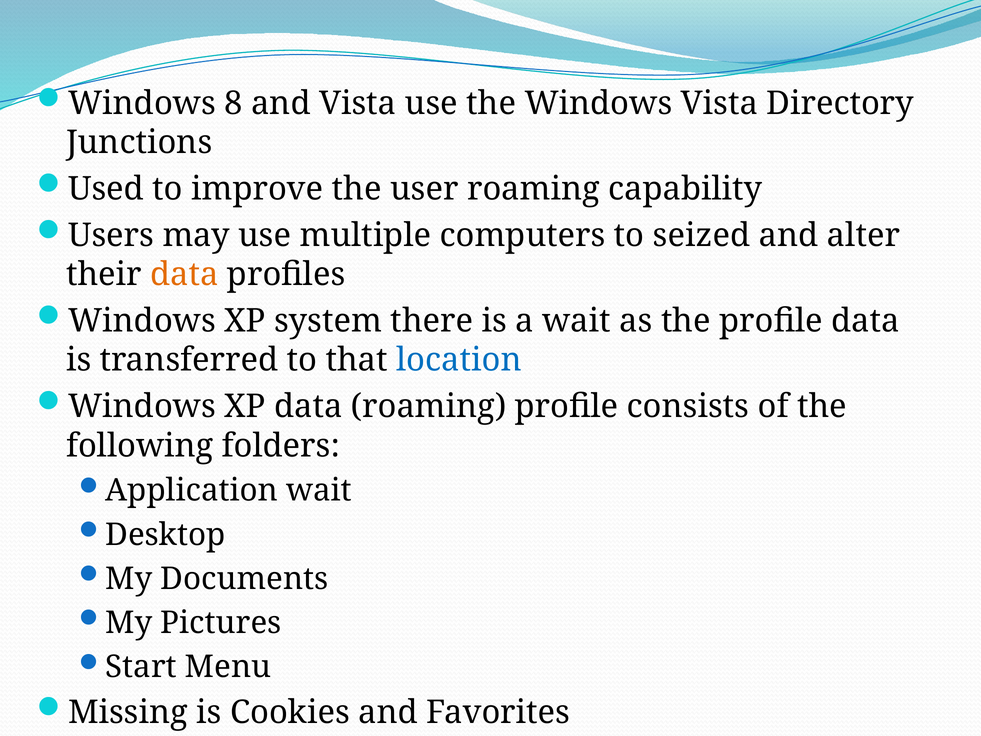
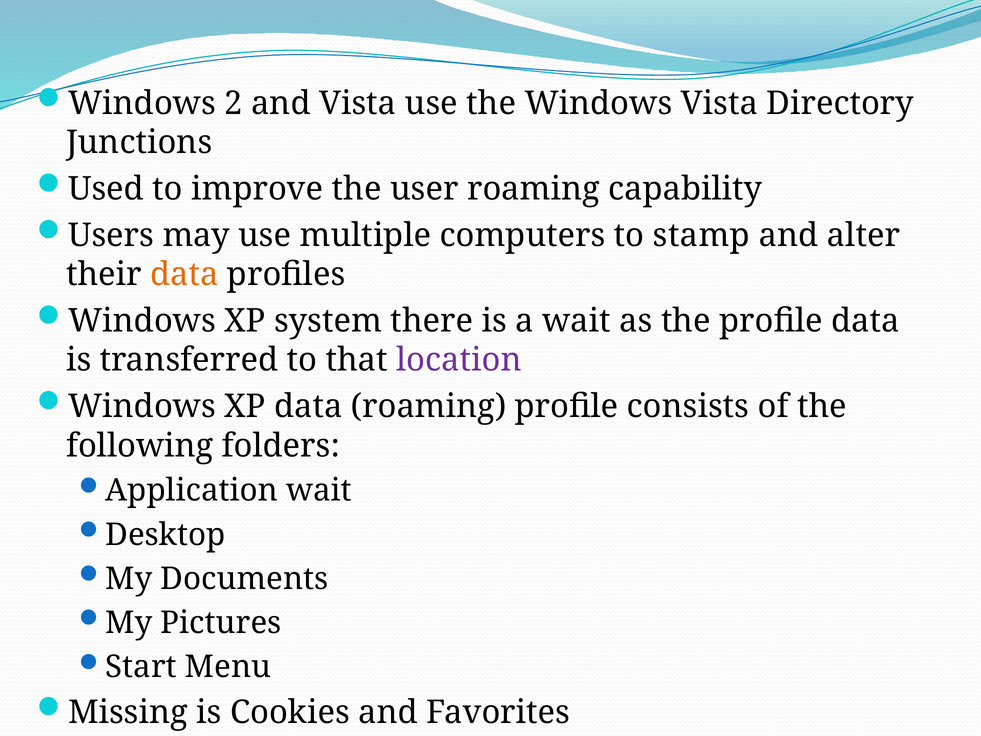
8: 8 -> 2 (233, 103)
seized: seized -> stamp (701, 235)
location colour: blue -> purple (459, 360)
